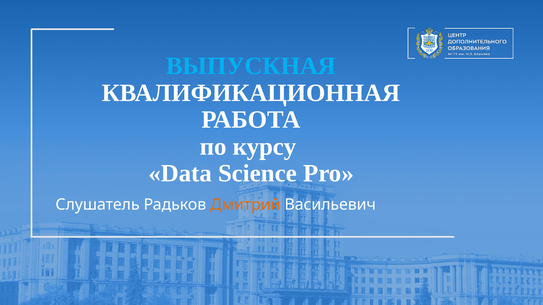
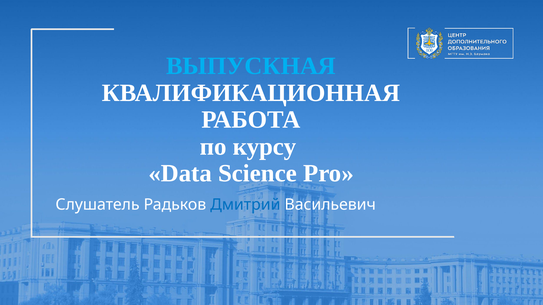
Дмитрий colour: orange -> blue (245, 205)
